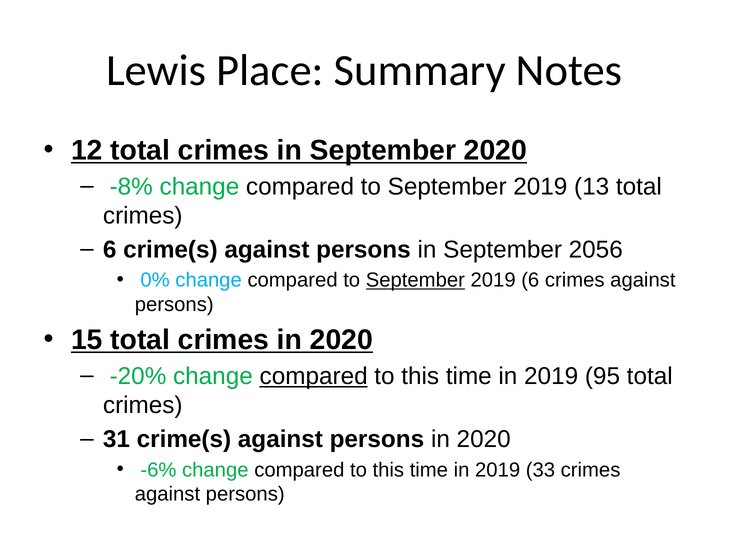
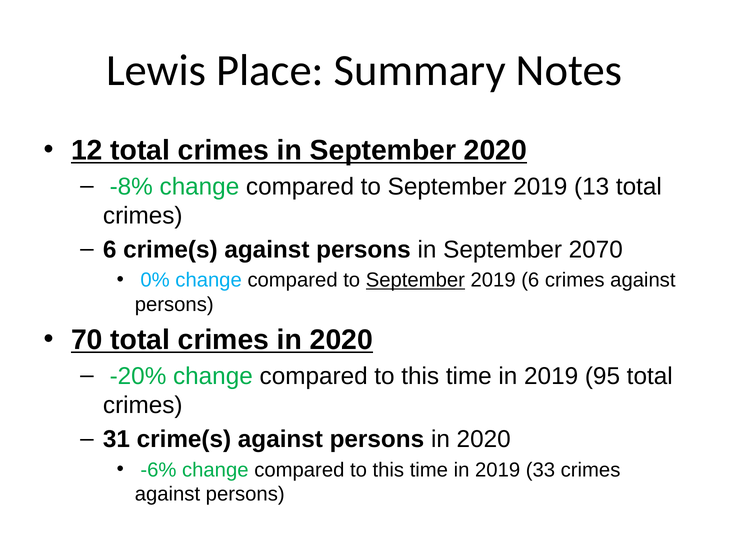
2056: 2056 -> 2070 (596, 250)
15: 15 -> 70 (87, 340)
compared underline: present -> none (314, 376)
